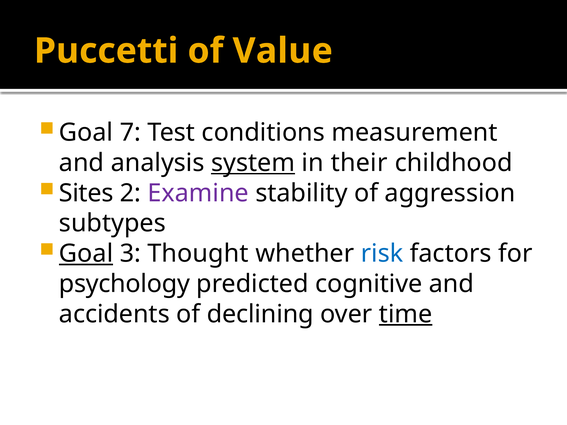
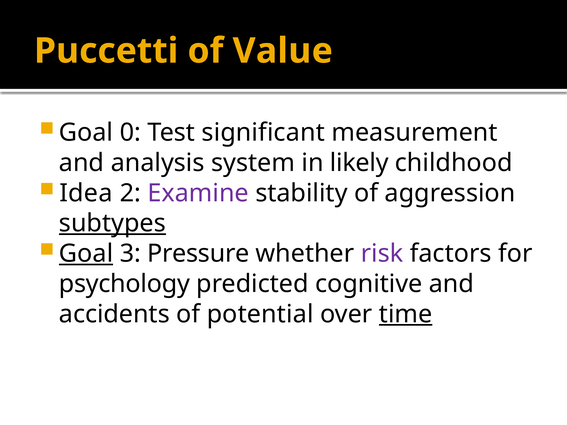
7: 7 -> 0 (130, 133)
conditions: conditions -> significant (263, 133)
system underline: present -> none (253, 163)
their: their -> likely (359, 163)
Sites: Sites -> Idea (86, 193)
subtypes underline: none -> present (112, 223)
Thought: Thought -> Pressure (198, 254)
risk colour: blue -> purple (382, 254)
declining: declining -> potential (260, 314)
